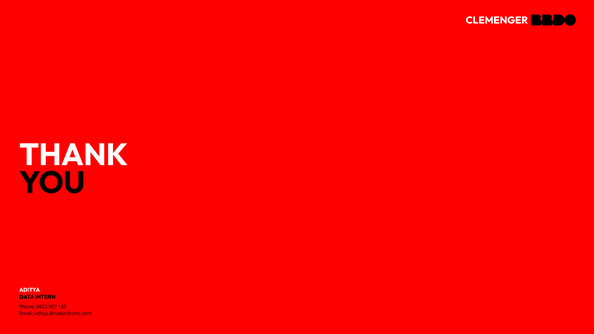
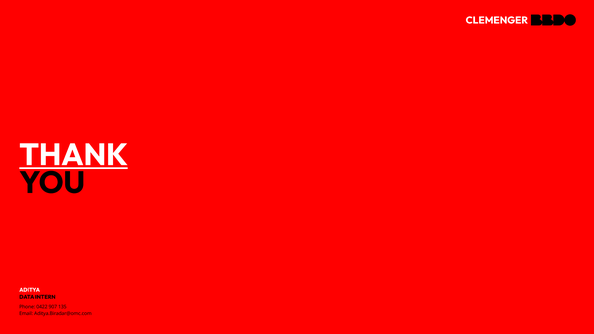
THANK underline: none -> present (74, 155)
